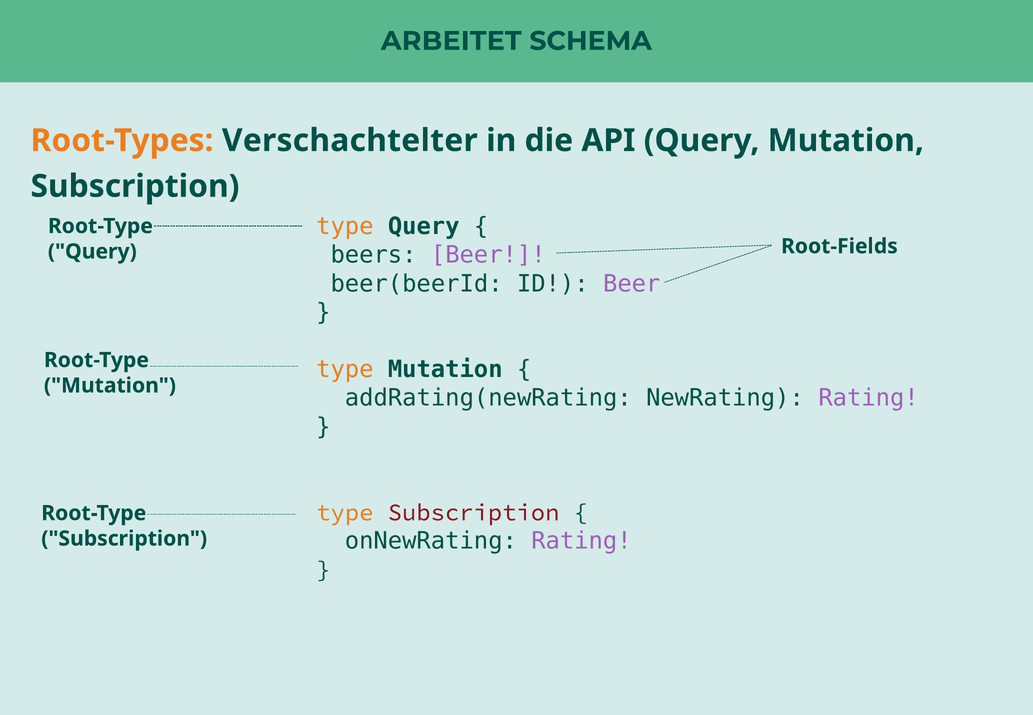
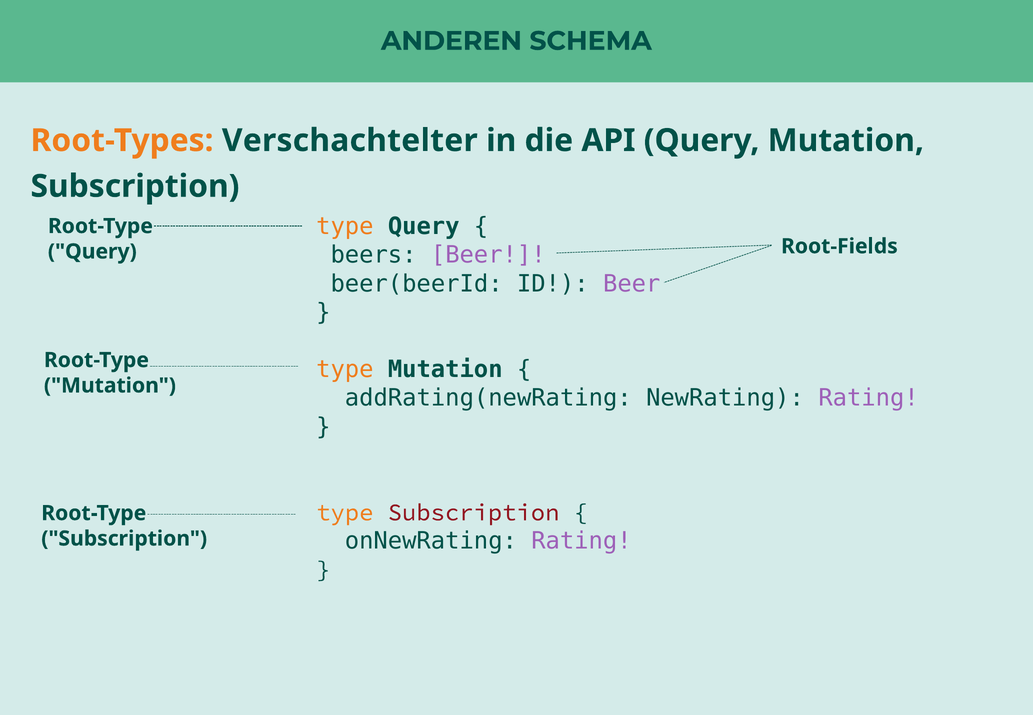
ARBEITET: ARBEITET -> ANDEREN (451, 41)
